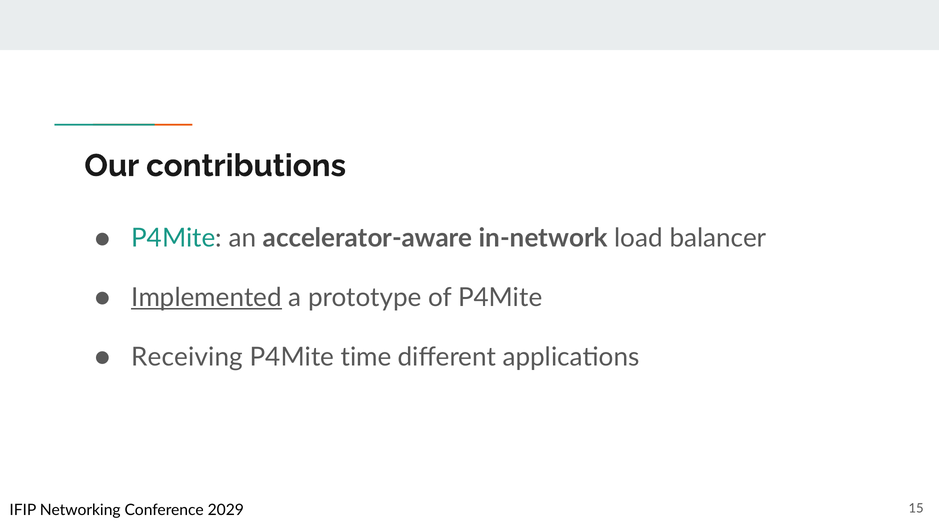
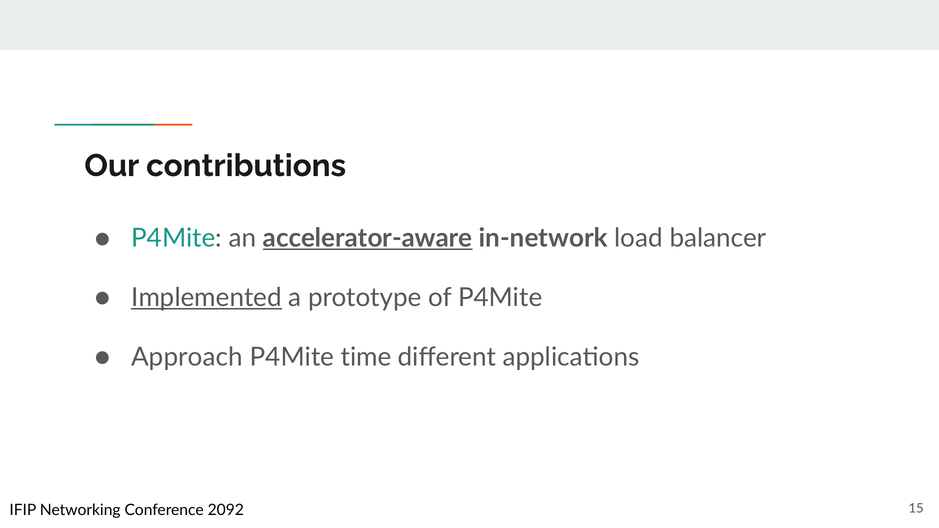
accelerator-aware underline: none -> present (368, 238)
Receiving: Receiving -> Approach (187, 357)
2029: 2029 -> 2092 (226, 510)
